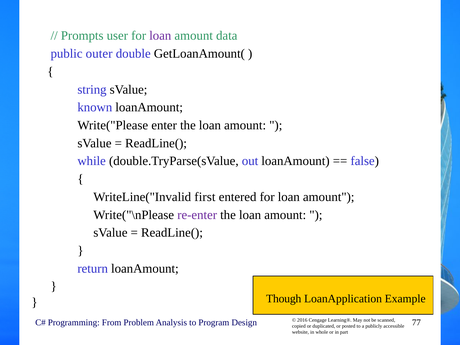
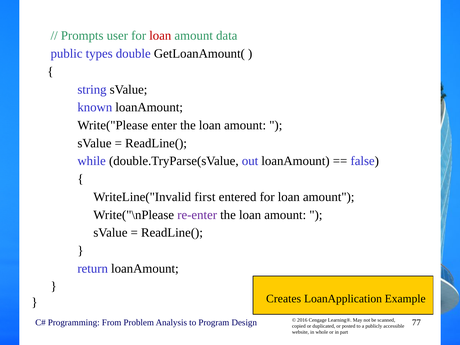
loan colour: purple -> red (160, 36)
outer: outer -> types (99, 54)
Though: Though -> Creates (284, 299)
